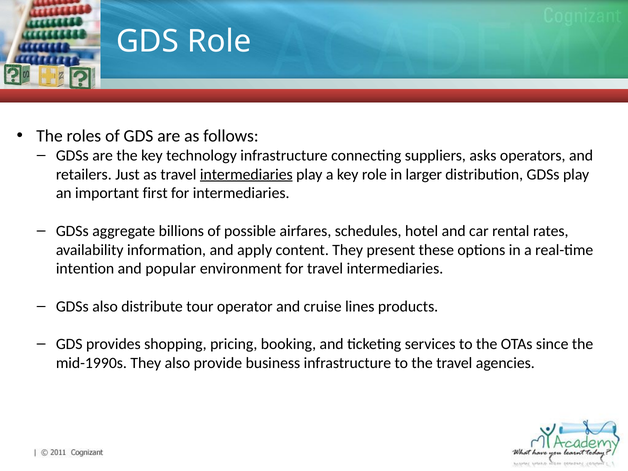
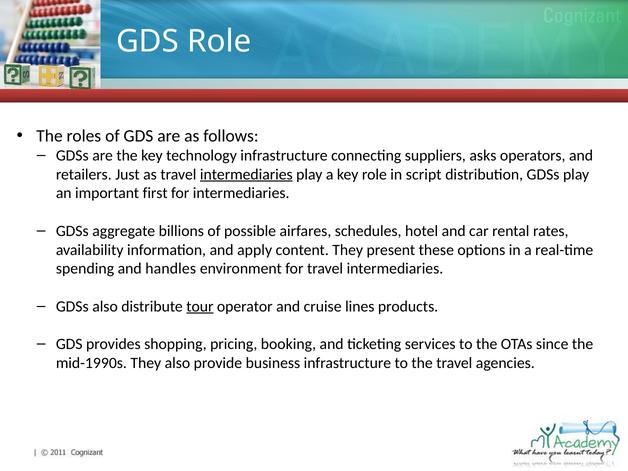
larger: larger -> script (424, 174)
intention: intention -> spending (85, 269)
popular: popular -> handles (171, 269)
tour underline: none -> present (200, 306)
